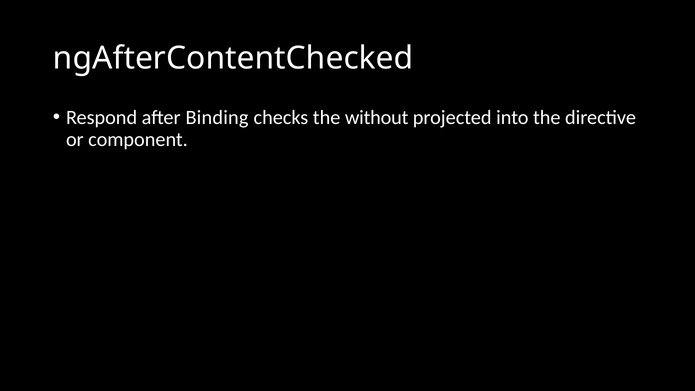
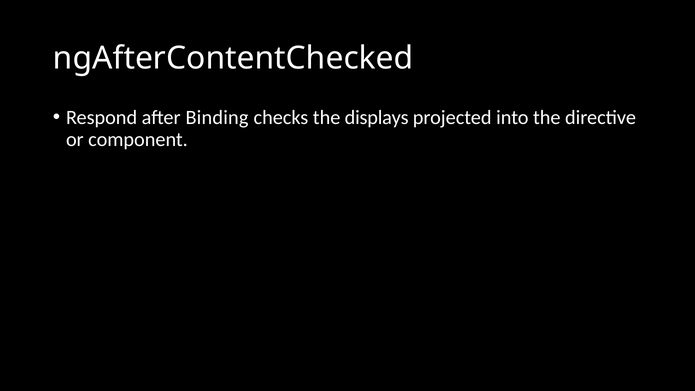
without: without -> displays (377, 118)
